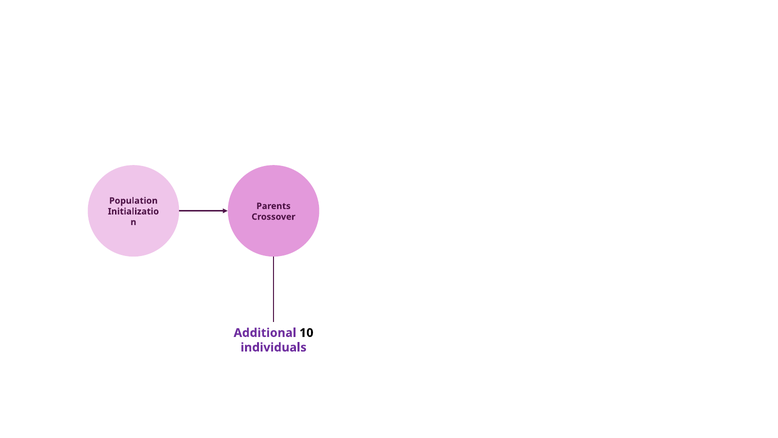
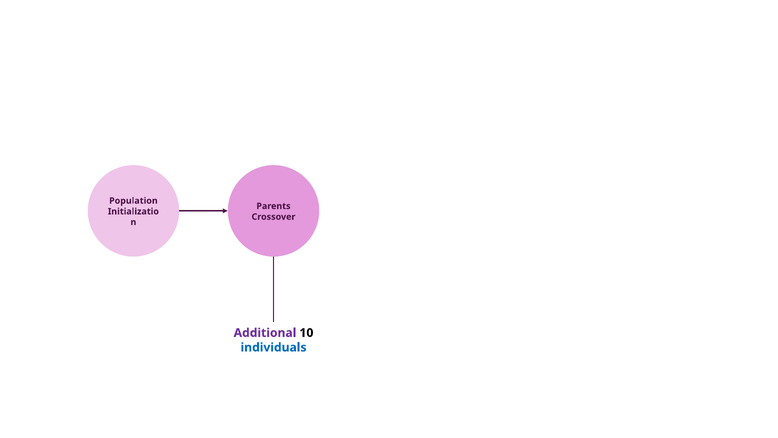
individuals colour: purple -> blue (274, 347)
